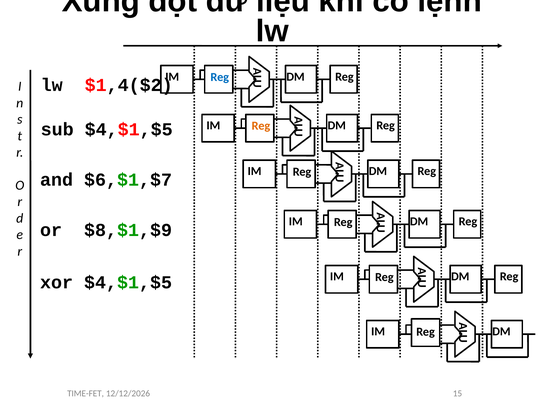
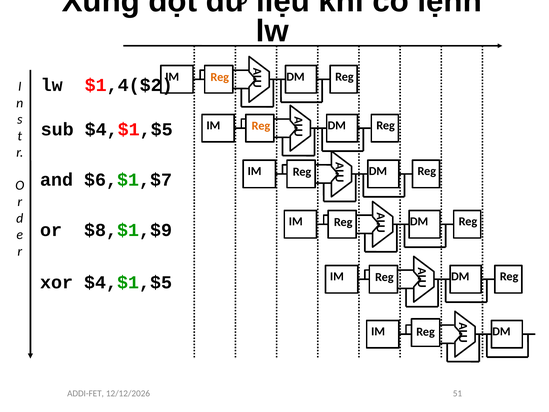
Reg colour: blue -> orange (220, 77)
TIME-FET: TIME-FET -> ADDI-FET (86, 393)
15: 15 -> 51 (457, 393)
